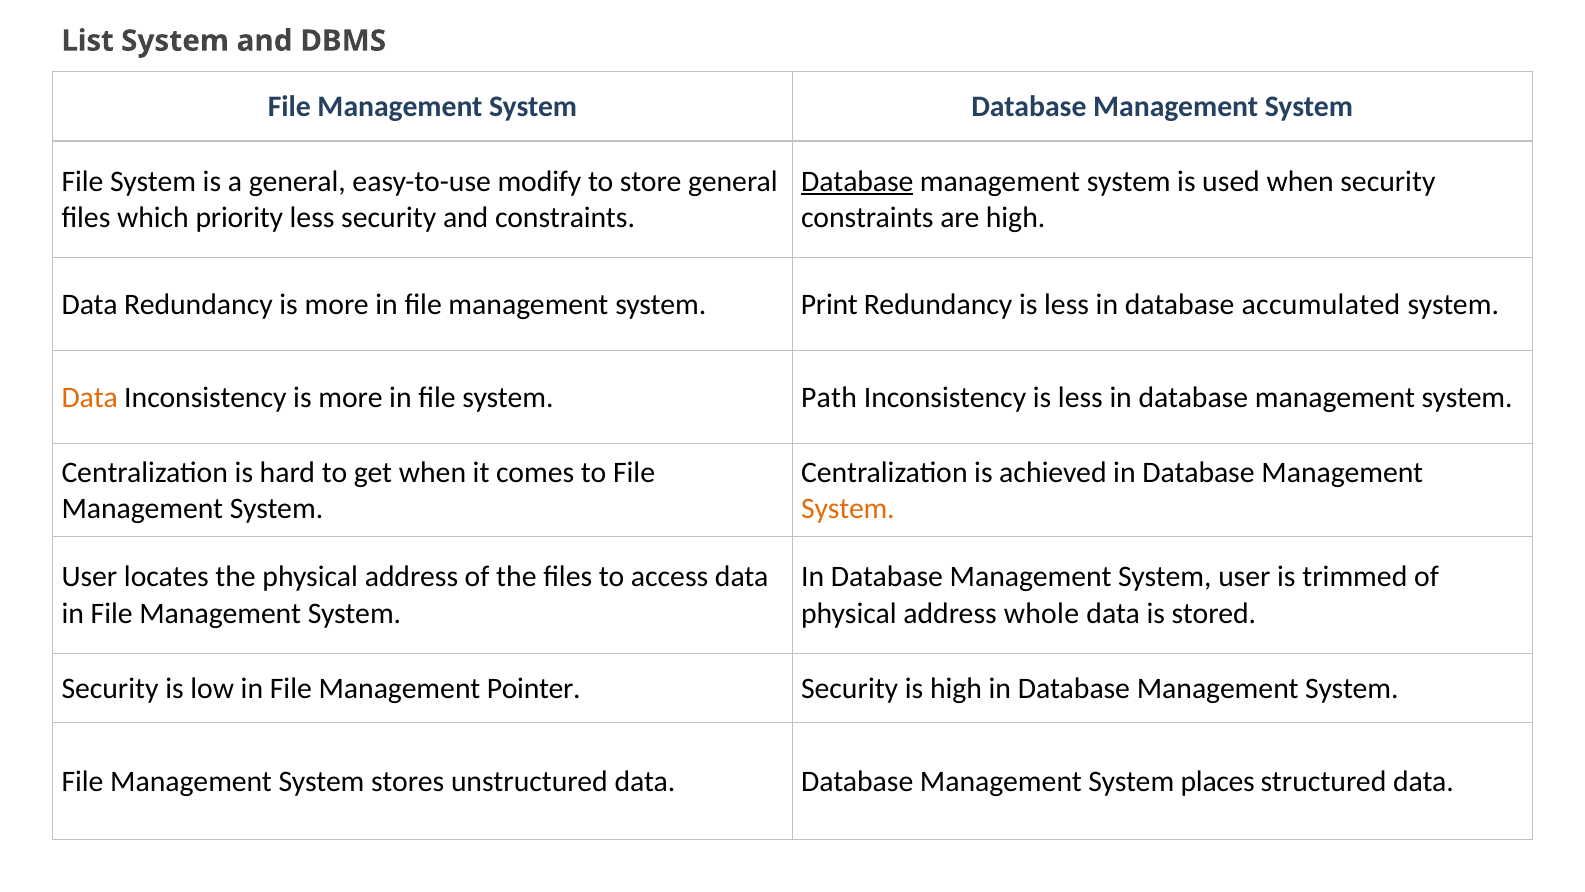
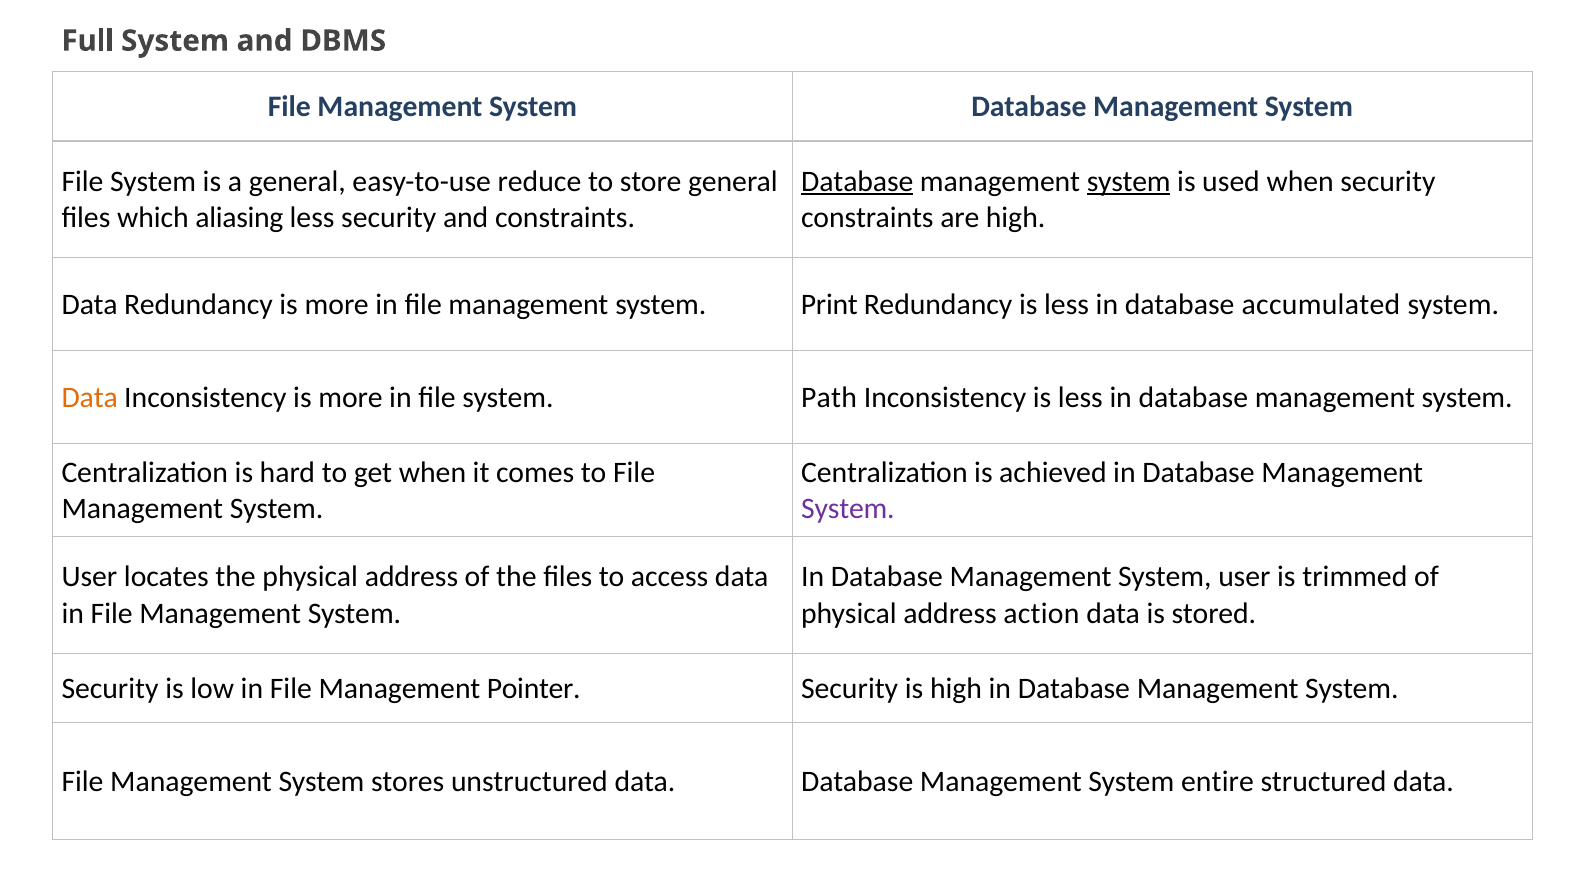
List: List -> Full (88, 41)
modify: modify -> reduce (539, 181)
system underline: none -> present (1129, 181)
priority: priority -> aliasing (239, 218)
System colour: orange -> purple (848, 508)
whole: whole -> action (1041, 613)
places: places -> entire (1218, 781)
